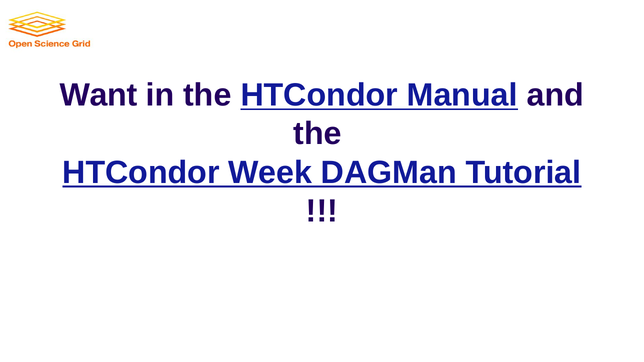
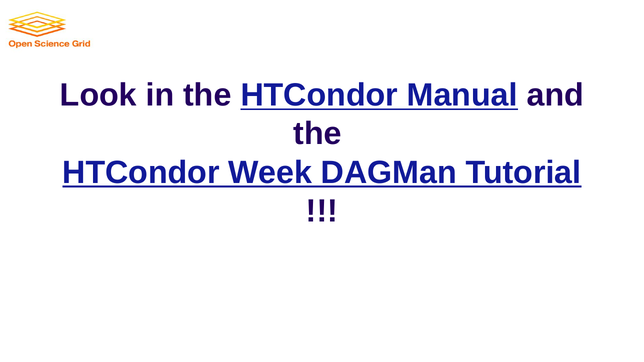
Want: Want -> Look (98, 95)
